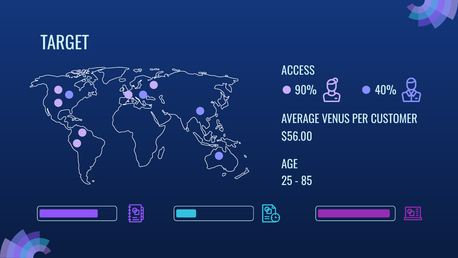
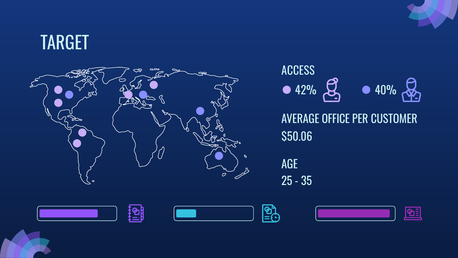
90%: 90% -> 42% (306, 90)
VENUS: VENUS -> OFFICE (336, 119)
$56.00: $56.00 -> $50.06 (297, 137)
85: 85 -> 35 (306, 181)
